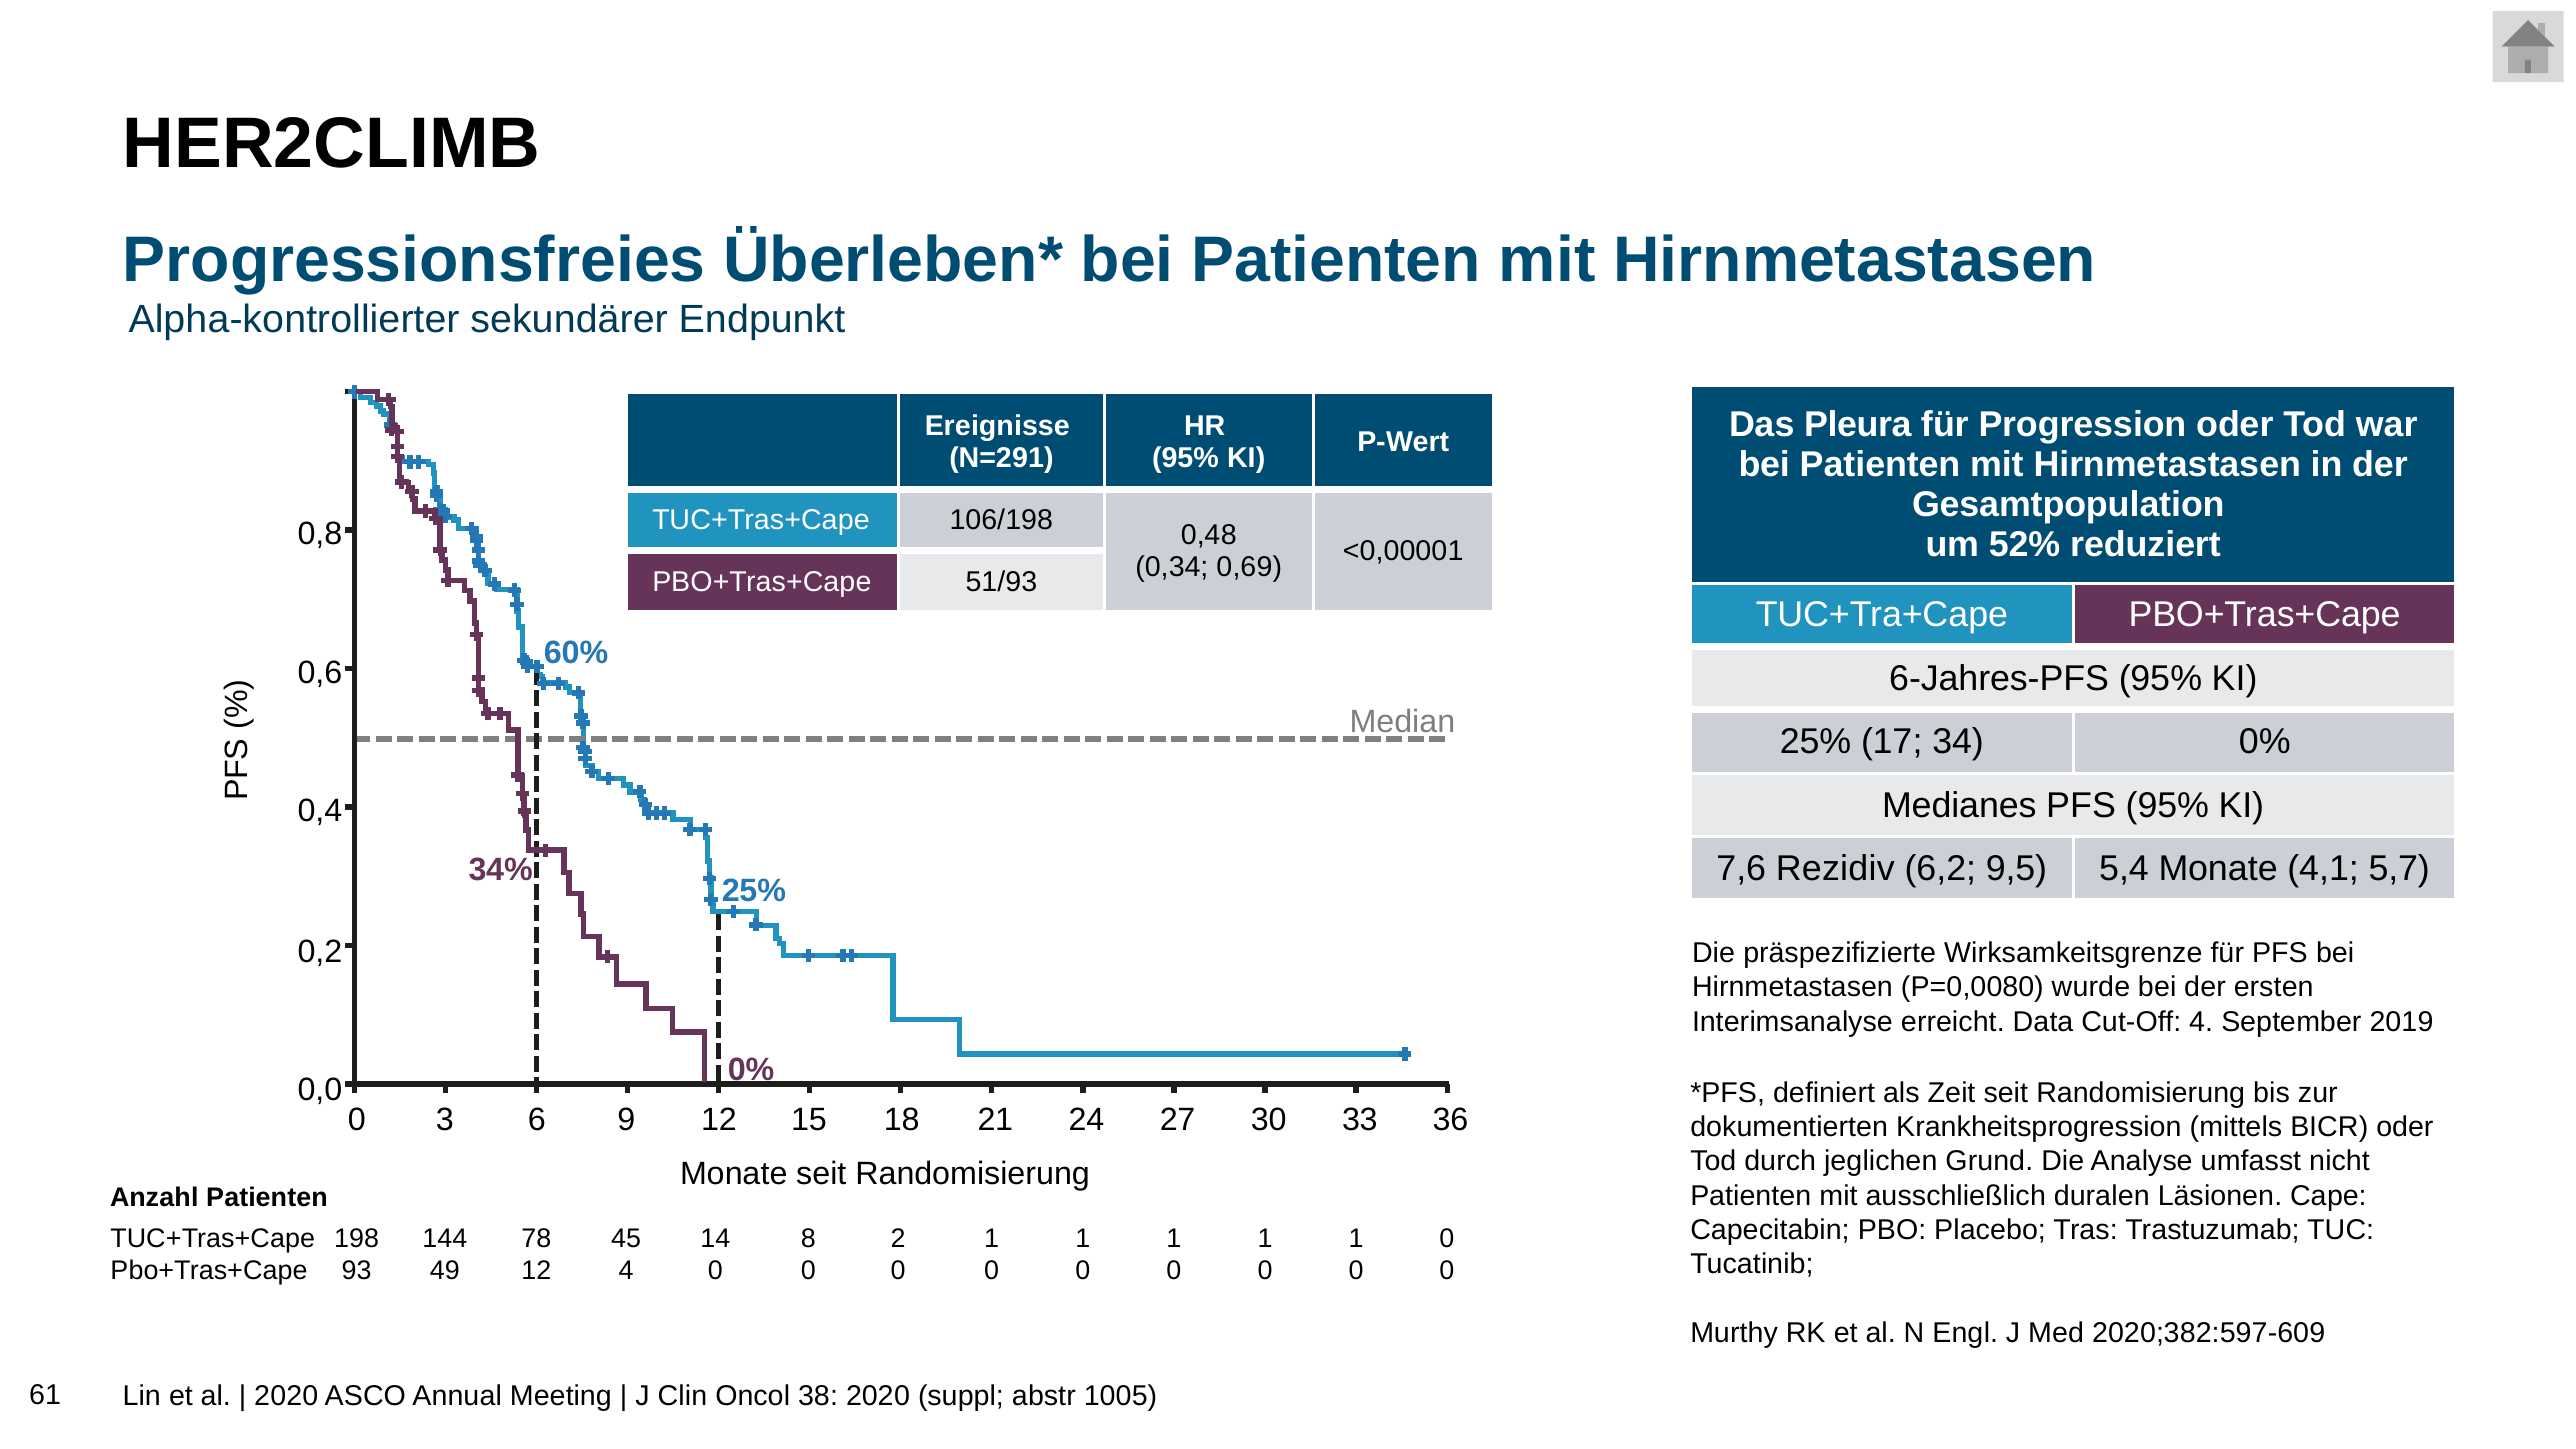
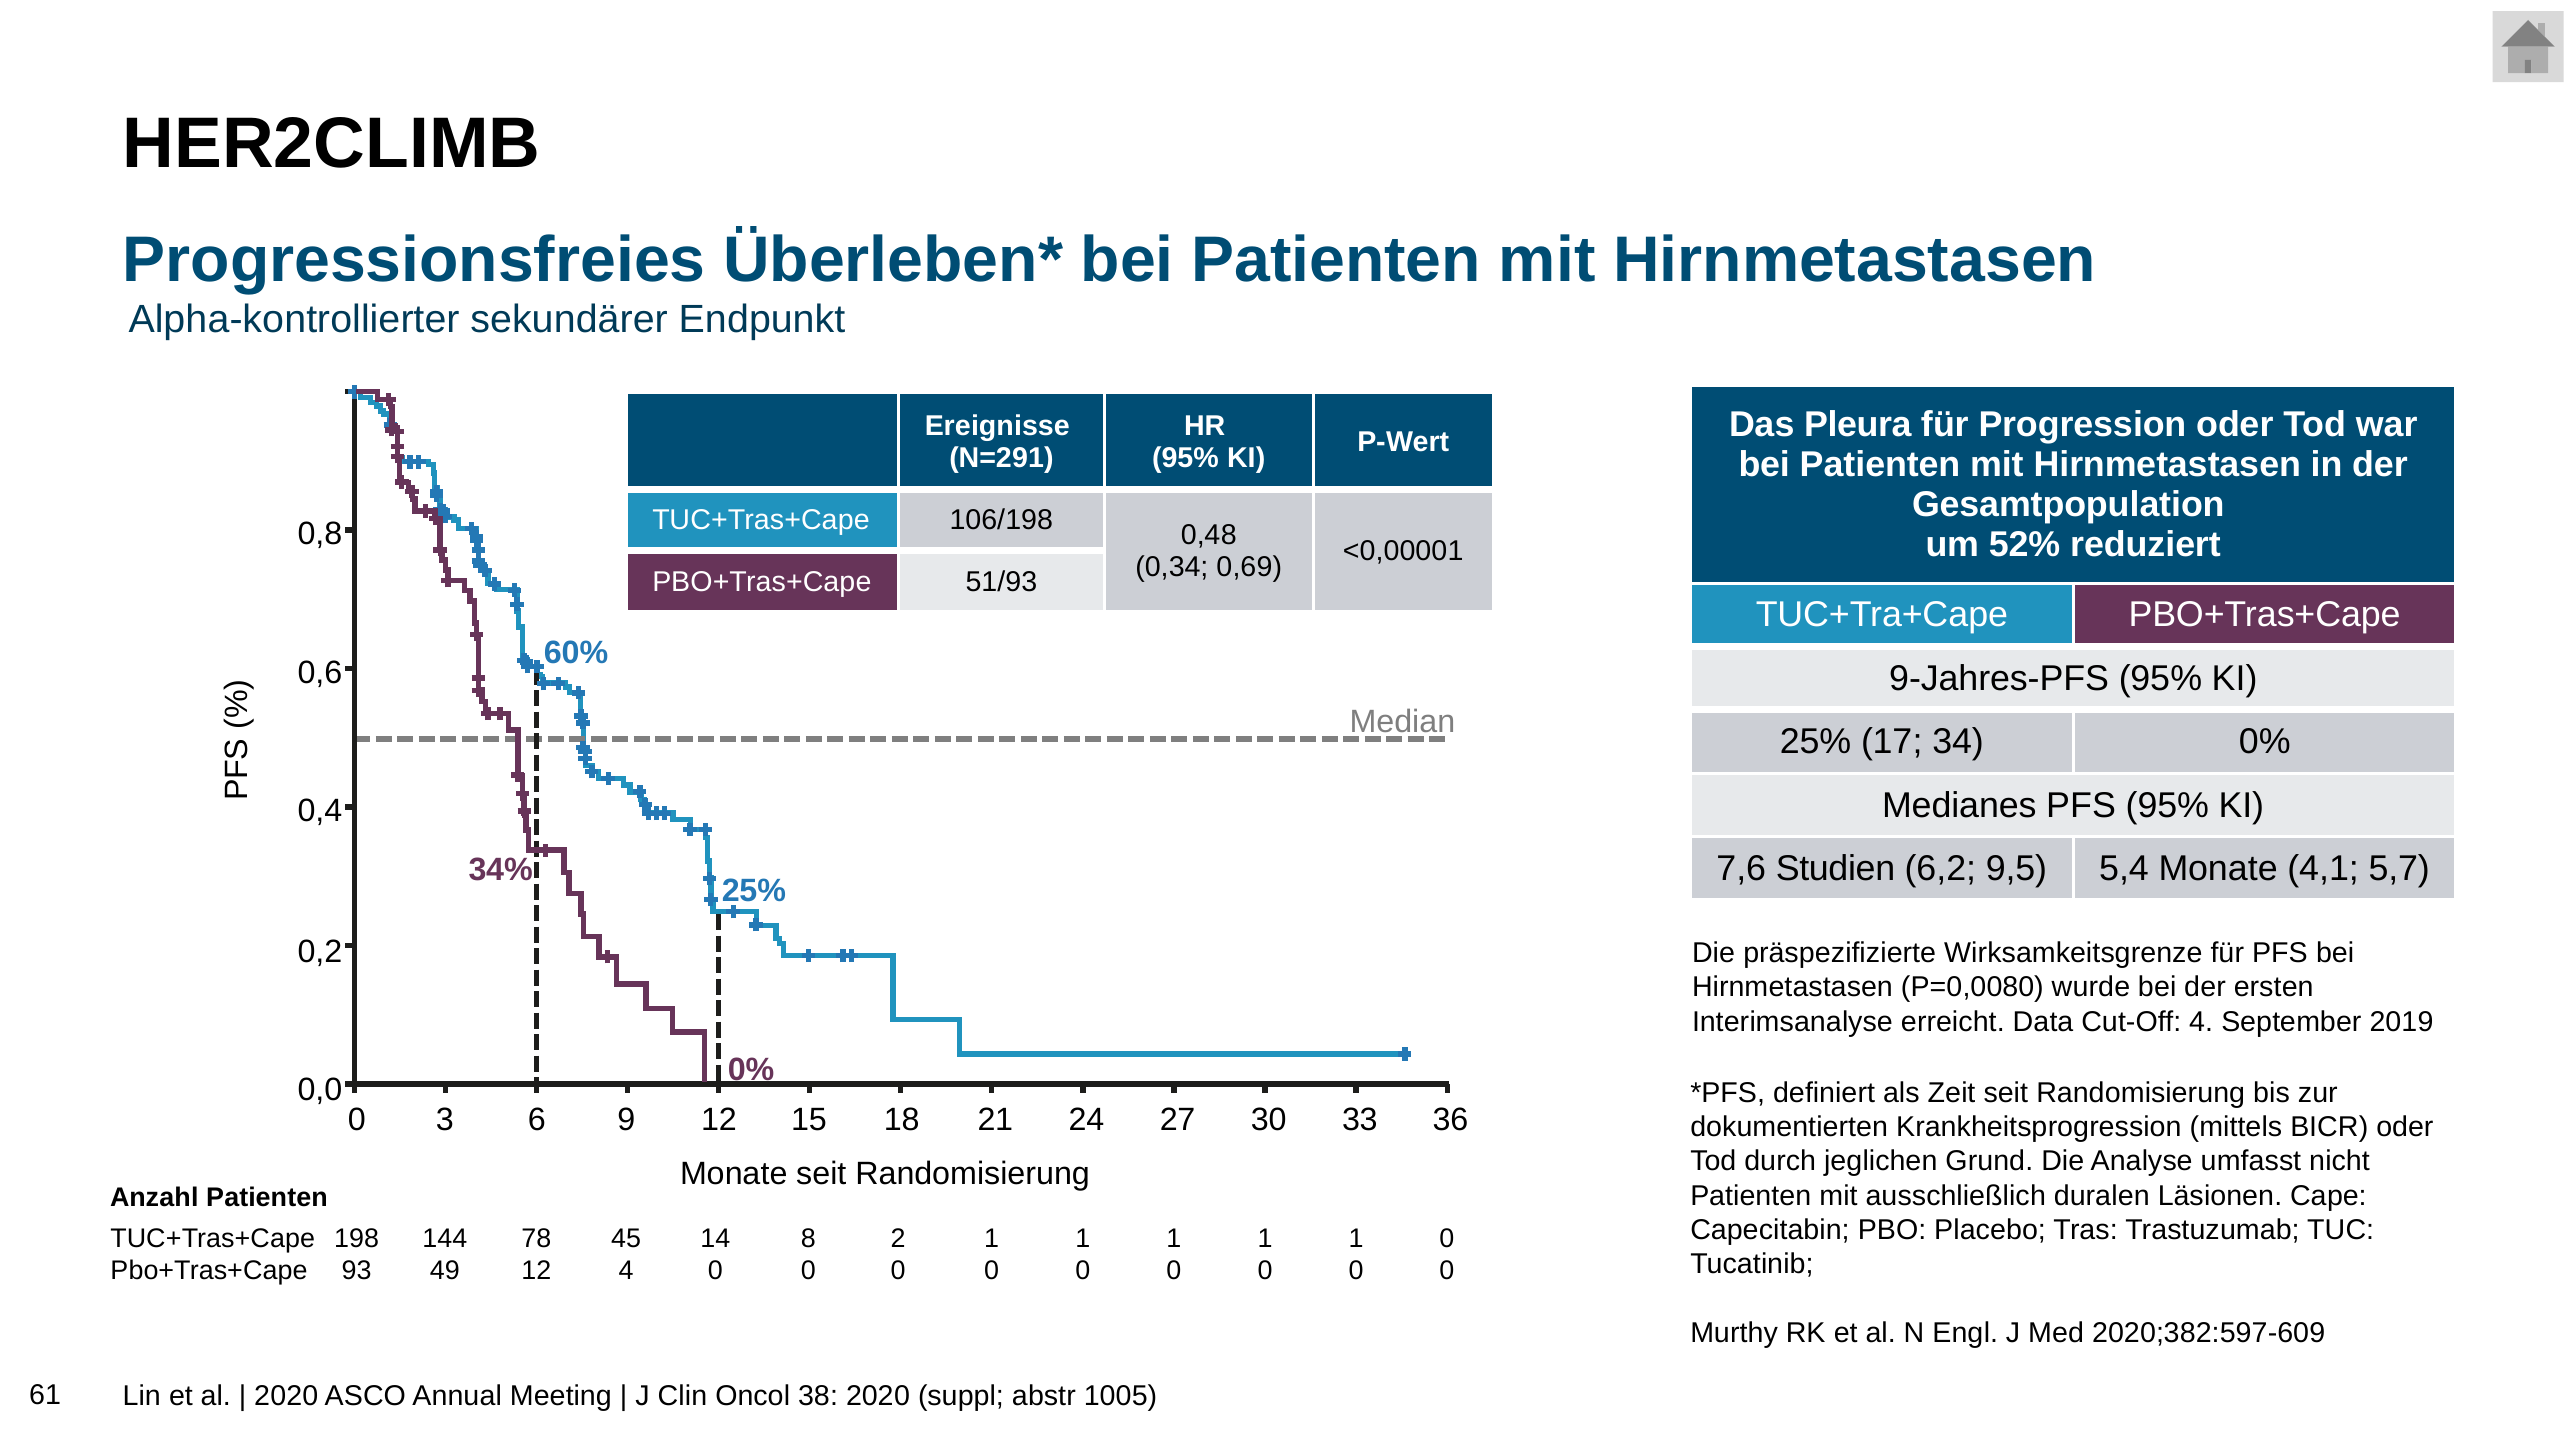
6-Jahres-PFS: 6-Jahres-PFS -> 9-Jahres-PFS (1999, 679)
Rezidiv: Rezidiv -> Studien (1835, 869)
